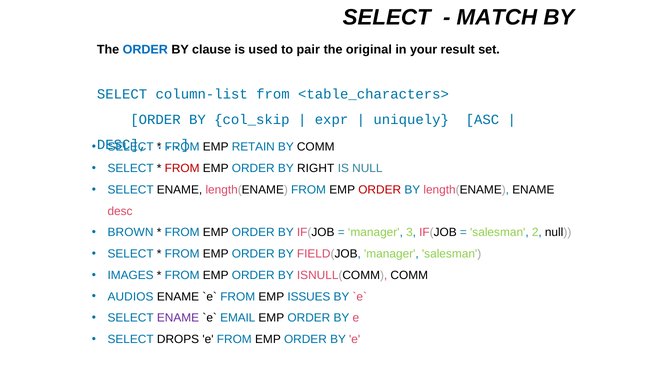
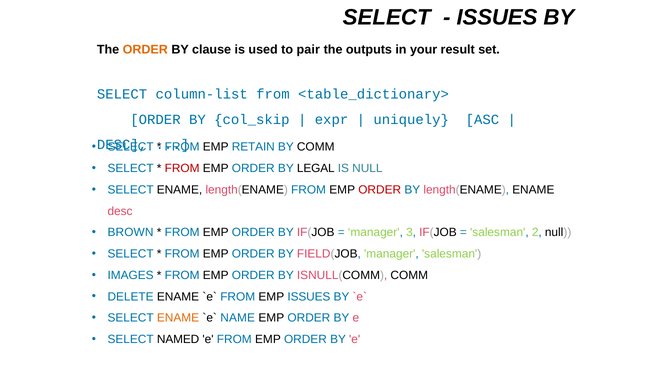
MATCH: MATCH -> ISSUES (497, 17)
ORDER colour: blue -> orange (145, 49)
original: original -> outputs (369, 49)
<table_characters>: <table_characters> -> <table_dictionary> (374, 94)
RIGHT: RIGHT -> LEGAL (316, 168)
AUDIOS: AUDIOS -> DELETE (131, 296)
ENAME colour: purple -> orange (178, 318)
EMAIL: EMAIL -> NAME (238, 318)
DROPS: DROPS -> NAMED (178, 339)
